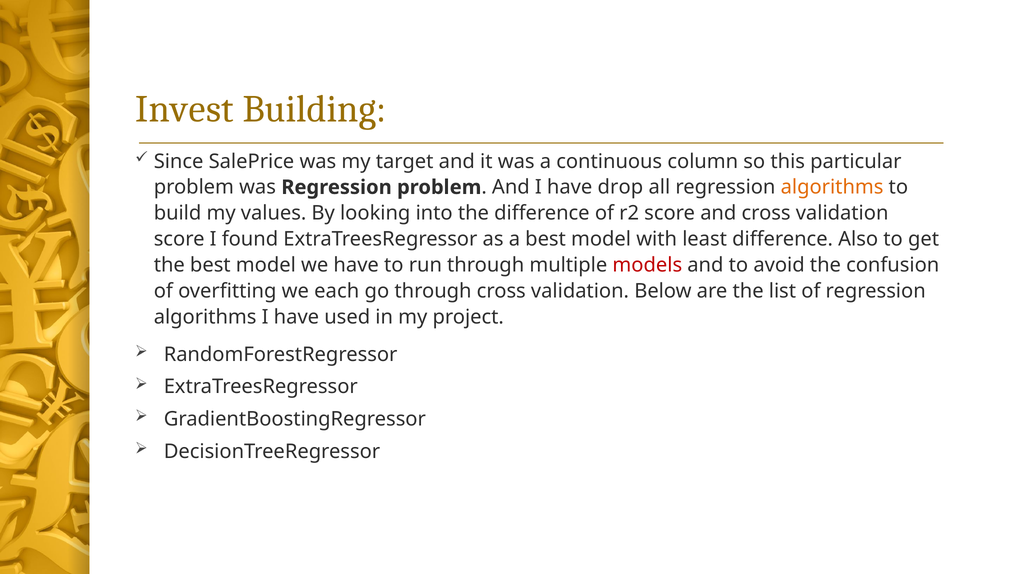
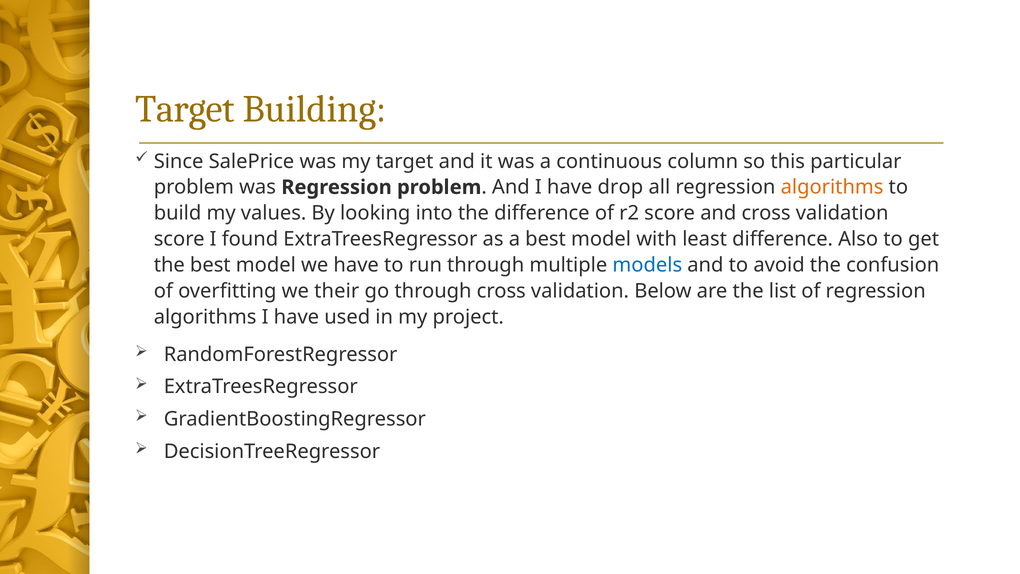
Invest: Invest -> Target (185, 109)
models colour: red -> blue (647, 265)
each: each -> their (337, 291)
